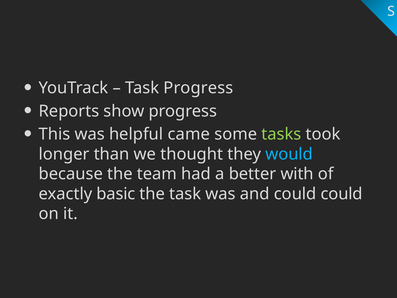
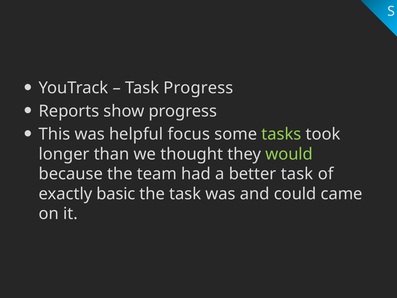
came: came -> focus (189, 134)
would colour: light blue -> light green (289, 154)
better with: with -> task (297, 174)
could could: could -> came (342, 194)
